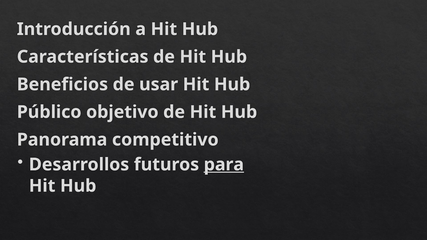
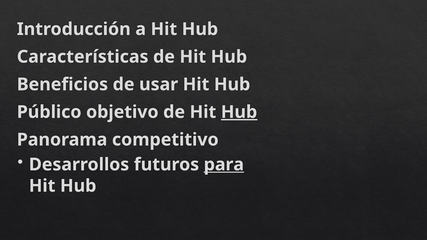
Hub underline: none -> present (239, 112)
